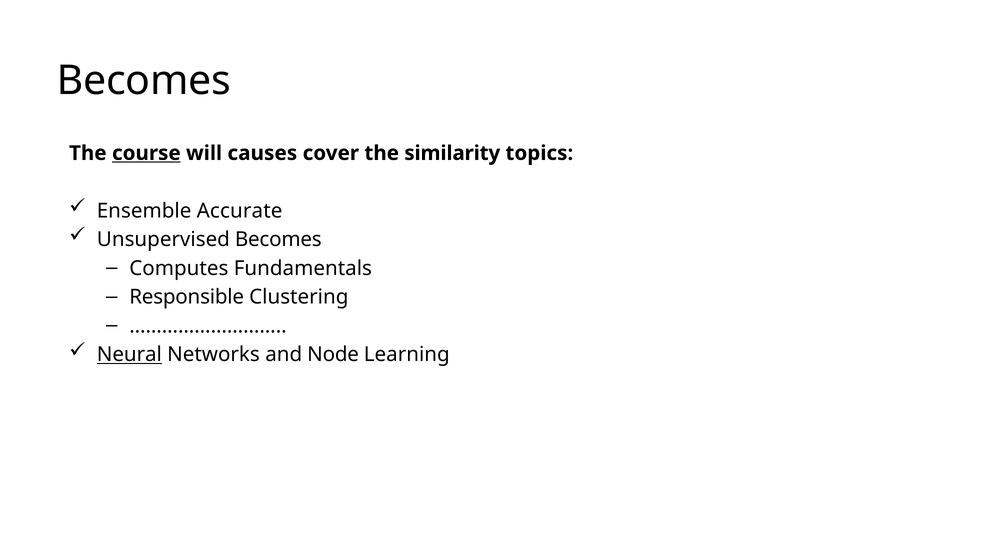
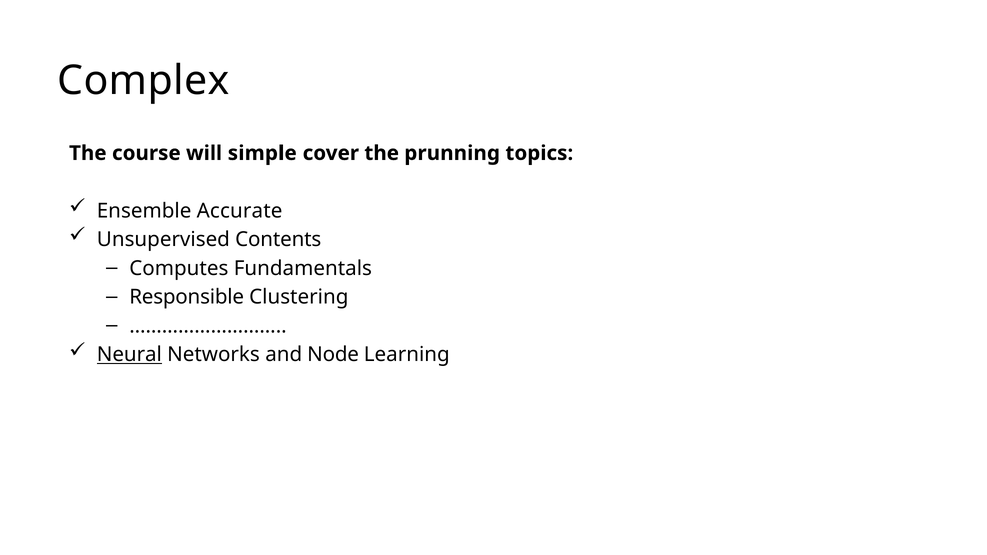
Becomes: Becomes -> Complex (143, 81)
course underline: present -> none (146, 153)
causes: causes -> simple (262, 153)
similarity: similarity -> prunning (452, 153)
Unsupervised Becomes: Becomes -> Contents (278, 240)
